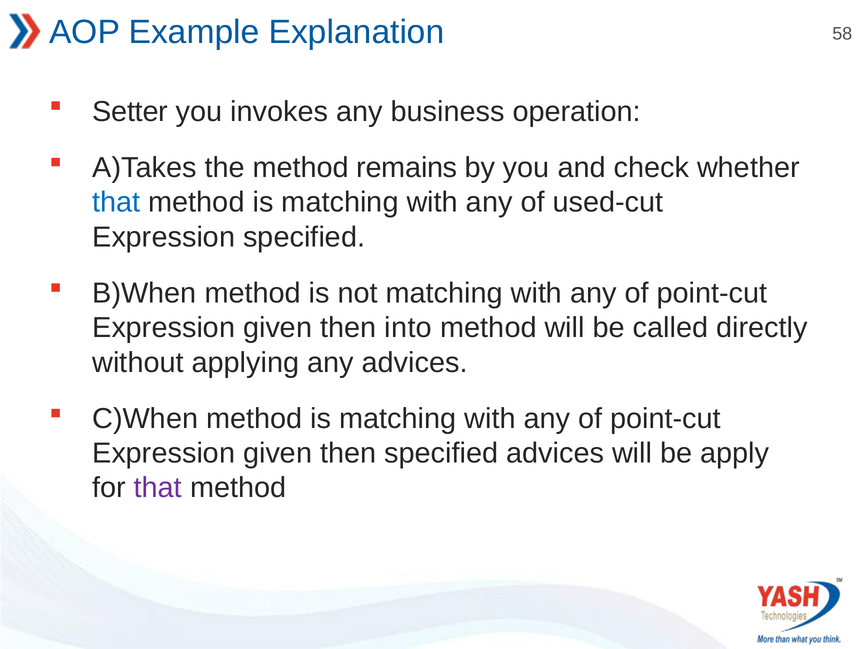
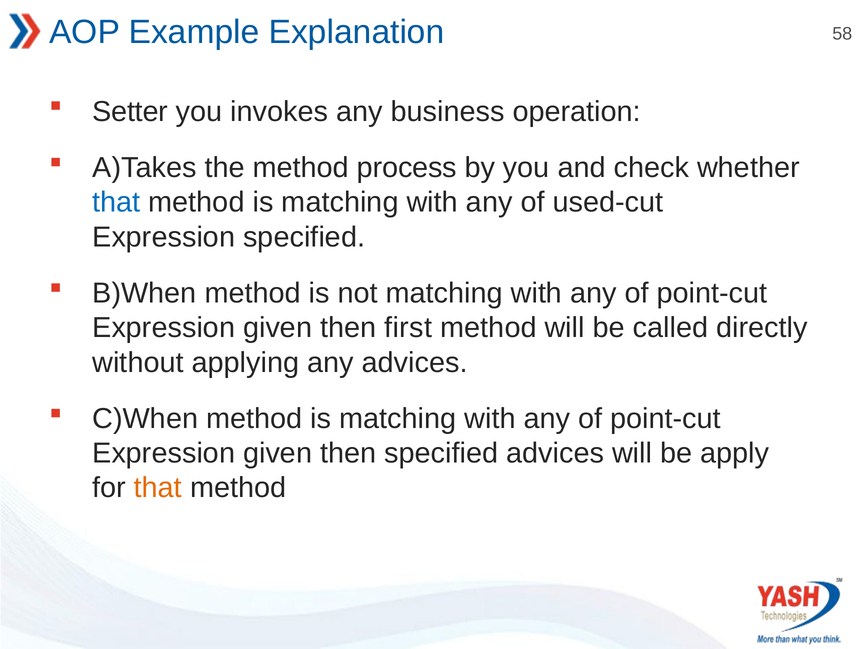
remains: remains -> process (407, 168)
into: into -> first (408, 328)
that colour: purple -> orange (158, 488)
